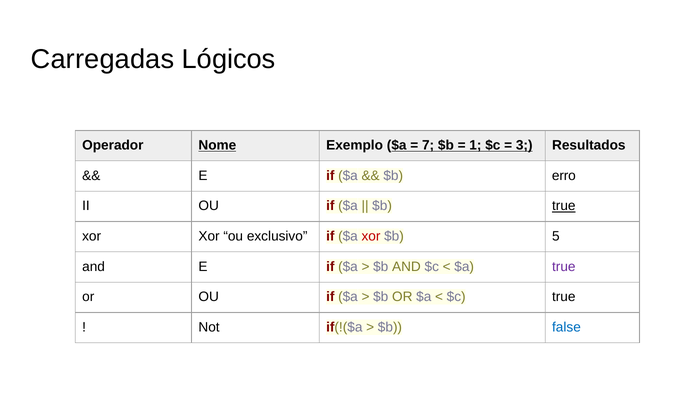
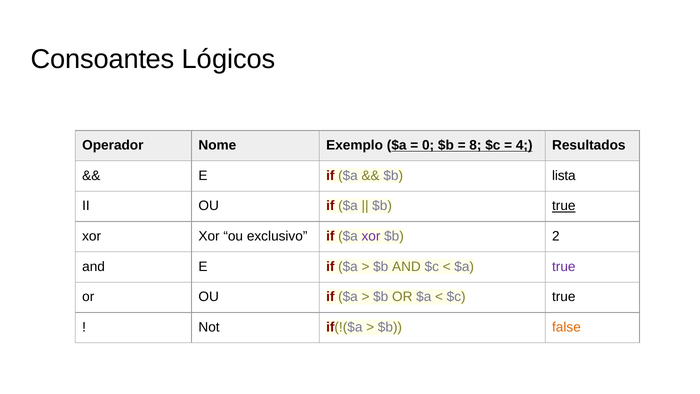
Carregadas: Carregadas -> Consoantes (103, 59)
Nome underline: present -> none (217, 145)
7: 7 -> 0 (428, 145)
1: 1 -> 8 (475, 145)
3: 3 -> 4 (524, 145)
erro: erro -> lista (564, 176)
xor colour: red -> purple (371, 236)
5: 5 -> 2 (556, 236)
false colour: blue -> orange (566, 327)
